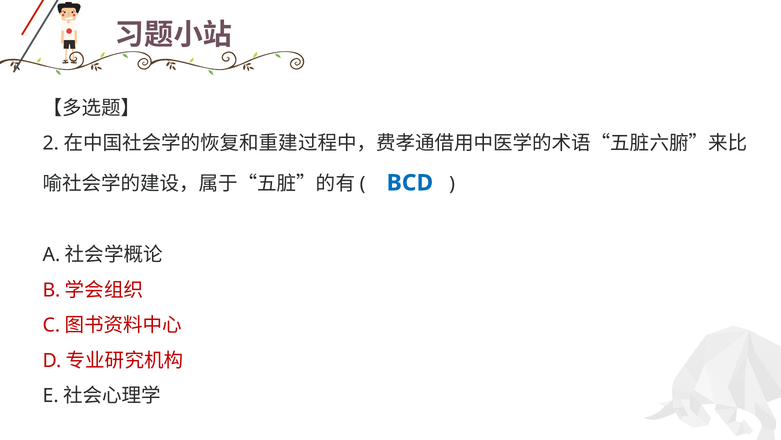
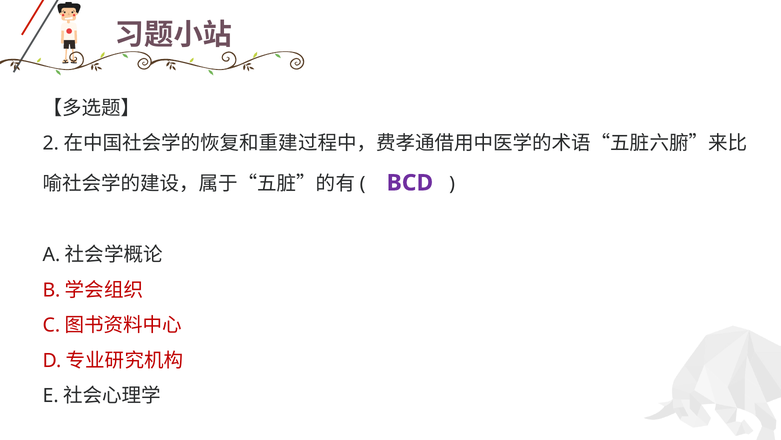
BCD colour: blue -> purple (410, 183)
